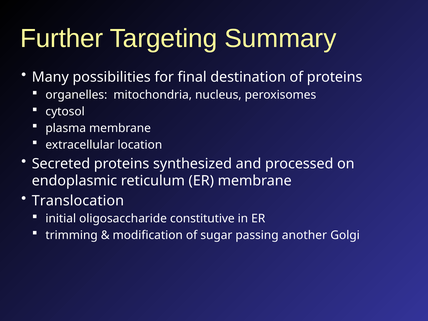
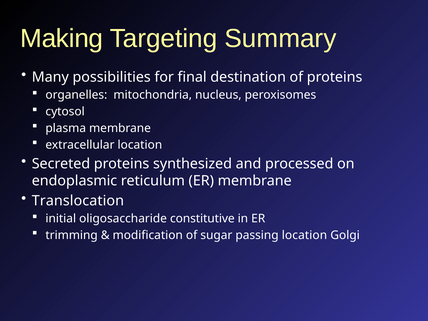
Further: Further -> Making (62, 38)
passing another: another -> location (304, 235)
